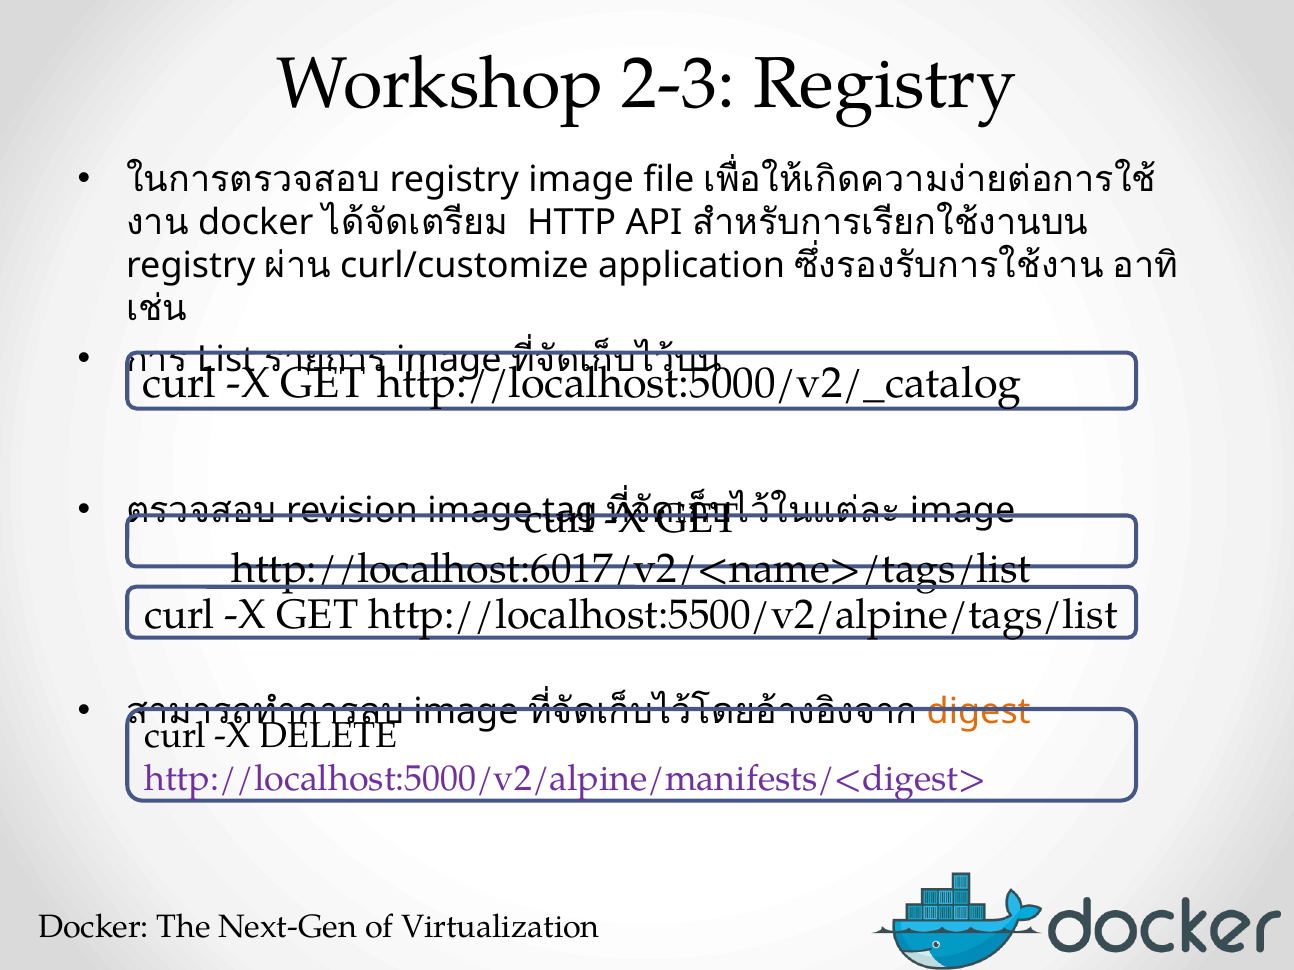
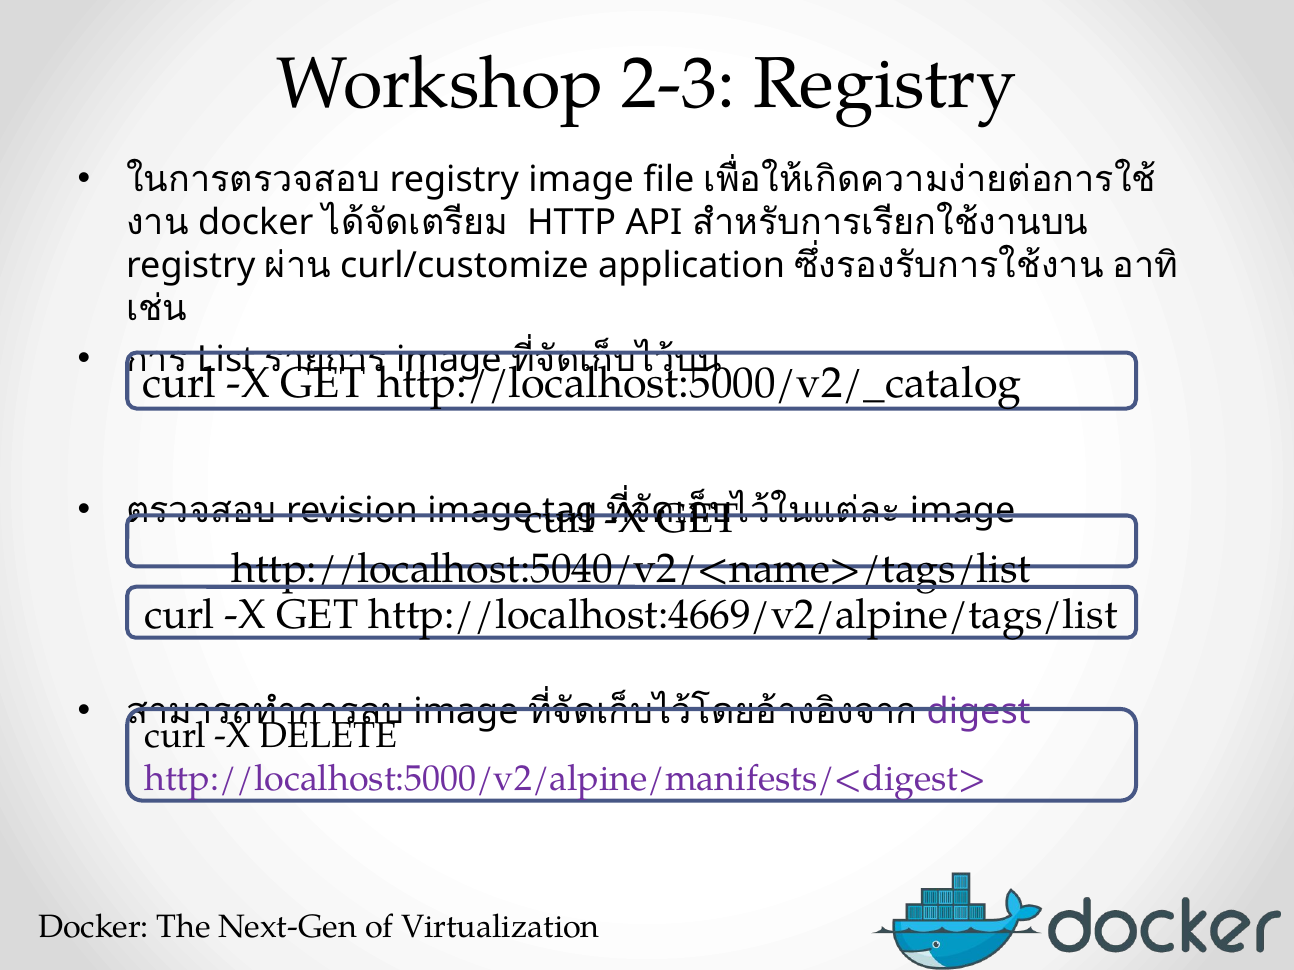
http://localhost:6017/v2/<name>/tags/list: http://localhost:6017/v2/<name>/tags/list -> http://localhost:5040/v2/<name>/tags/list (631, 569)
http://localhost:5500/v2/alpine/tags/list: http://localhost:5500/v2/alpine/tags/list -> http://localhost:4669/v2/alpine/tags/list (743, 615)
digest colour: orange -> purple (979, 712)
